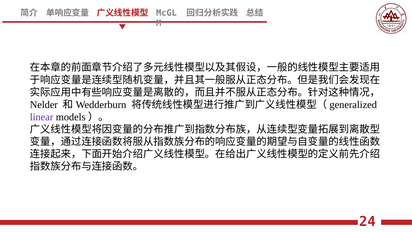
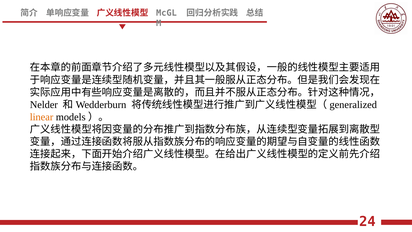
linear colour: purple -> orange (42, 117)
